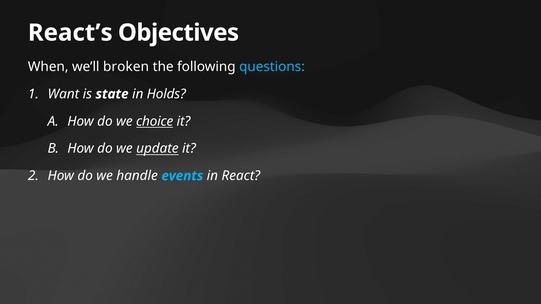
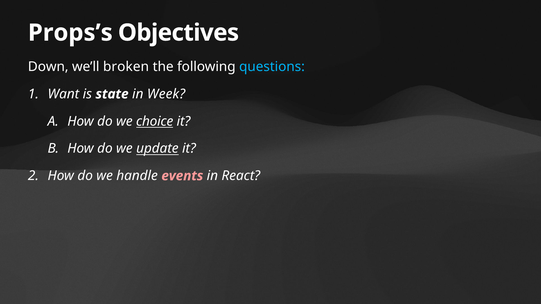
React’s: React’s -> Props’s (70, 33)
When: When -> Down (48, 67)
Holds: Holds -> Week (166, 94)
events colour: light blue -> pink (182, 176)
